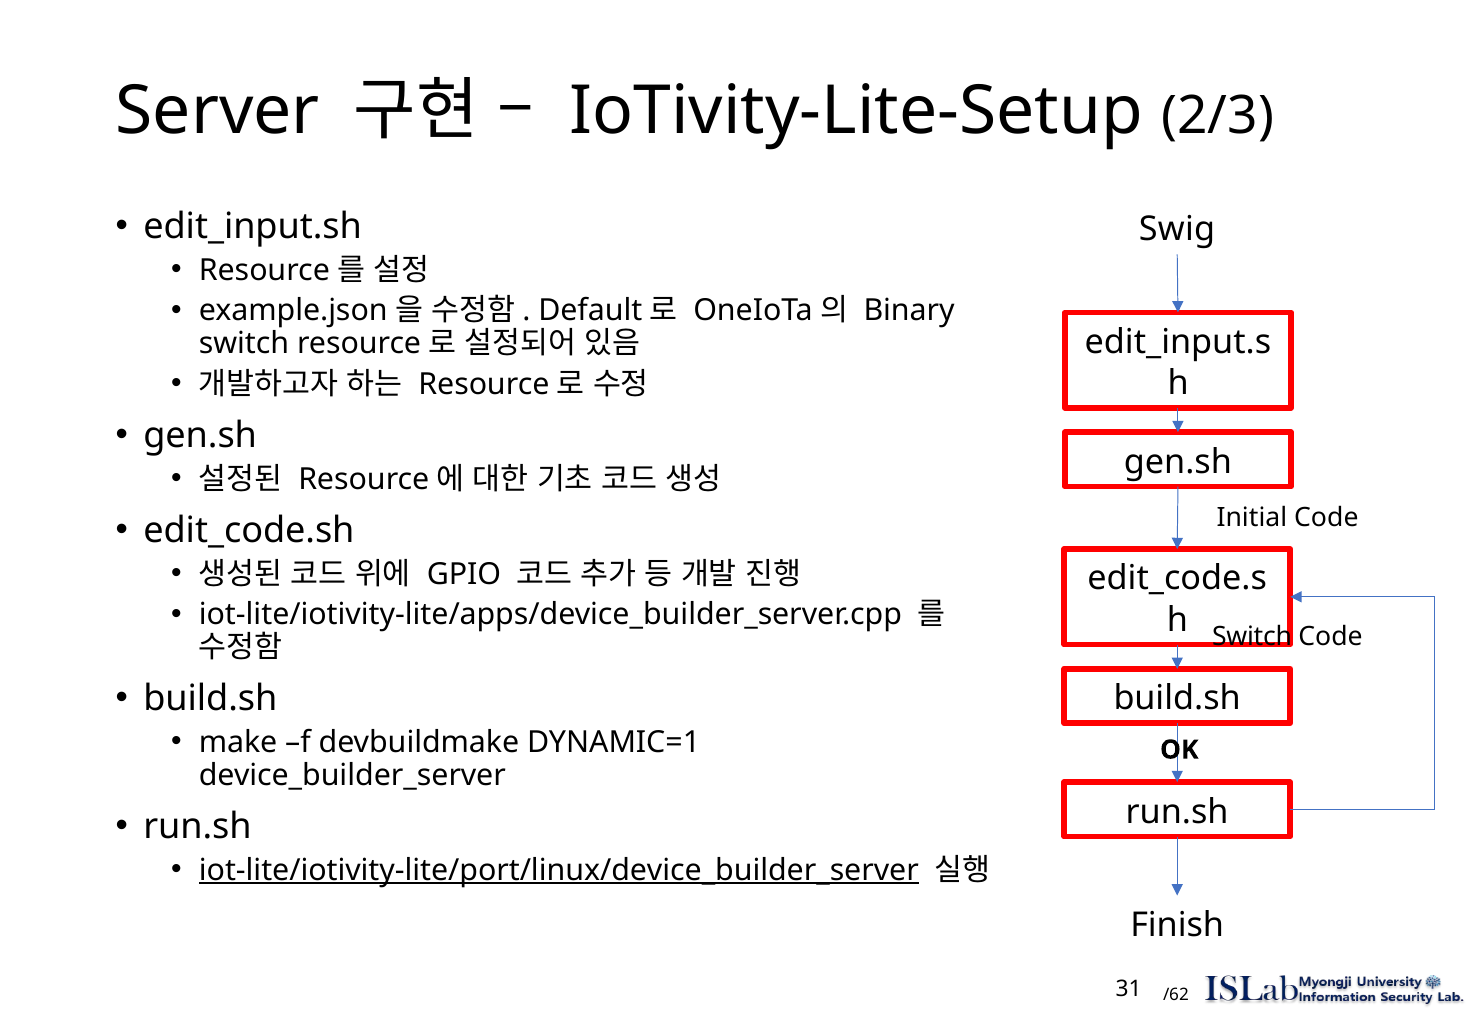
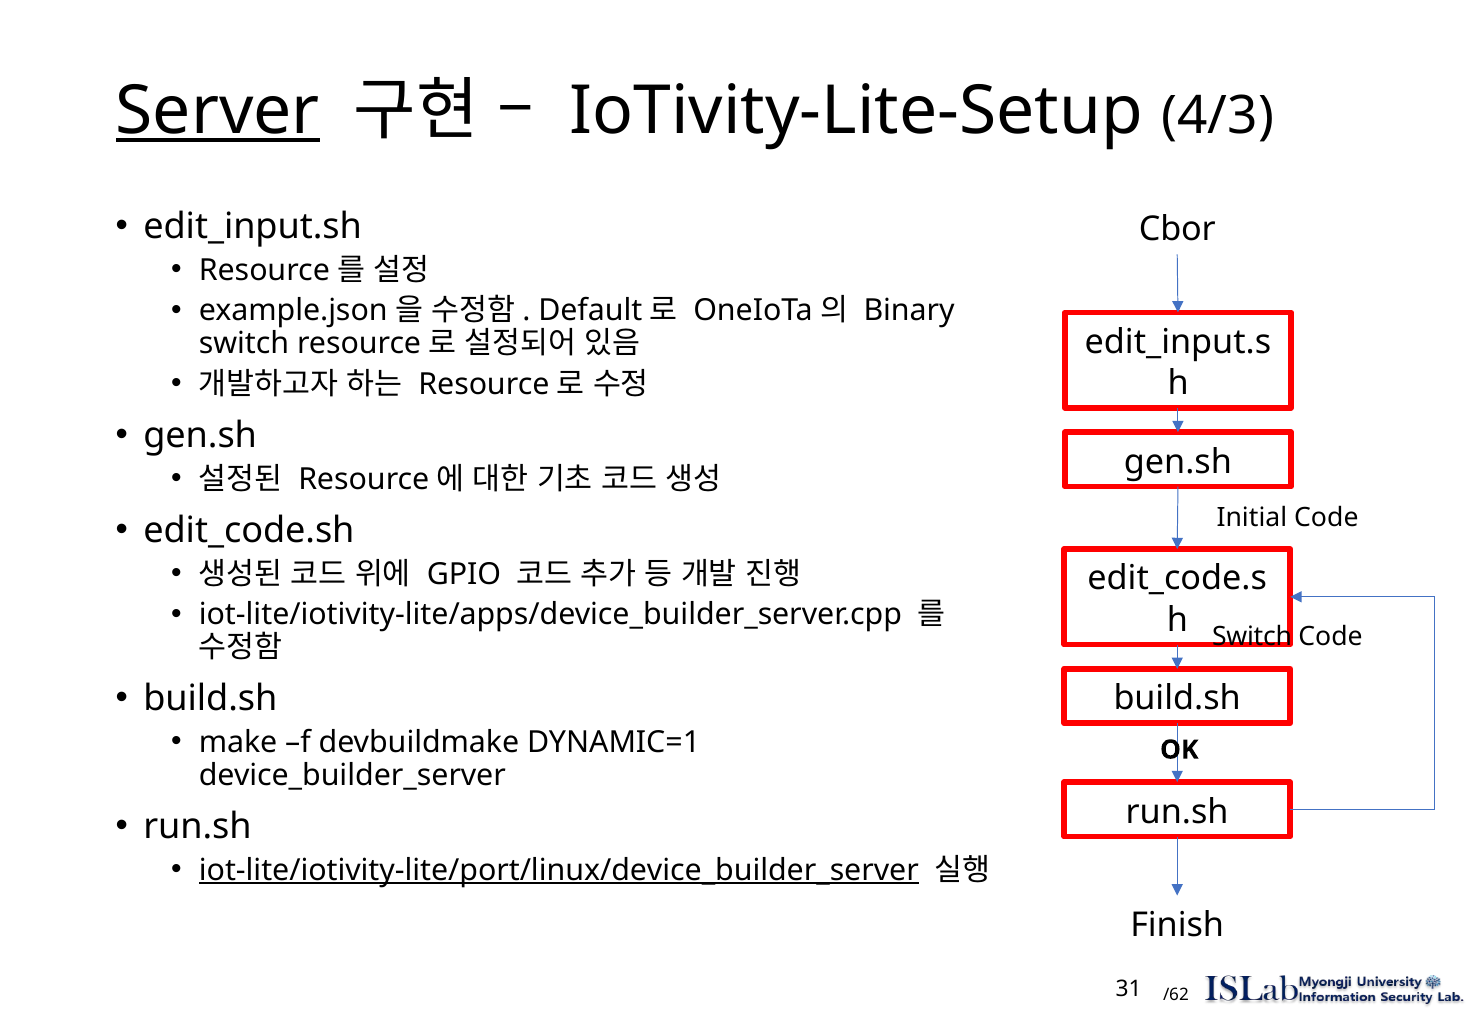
Server underline: none -> present (218, 111)
2/3: 2/3 -> 4/3 (1218, 116)
Swig: Swig -> Cbor (1177, 230)
